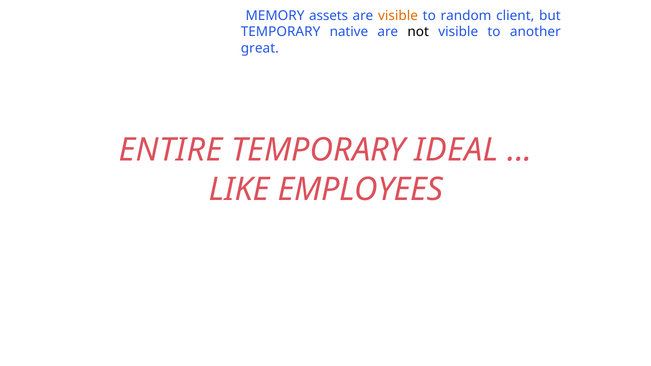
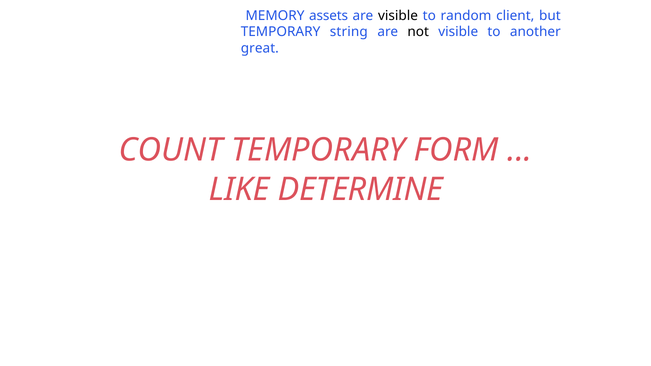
visible colour: orange -> black (398, 16)
native: native -> string (349, 32)
ENTIRE: ENTIRE -> COUNT (171, 150)
IDEAL: IDEAL -> FORM (456, 150)
EMPLOYEES: EMPLOYEES -> DETERMINE (360, 189)
